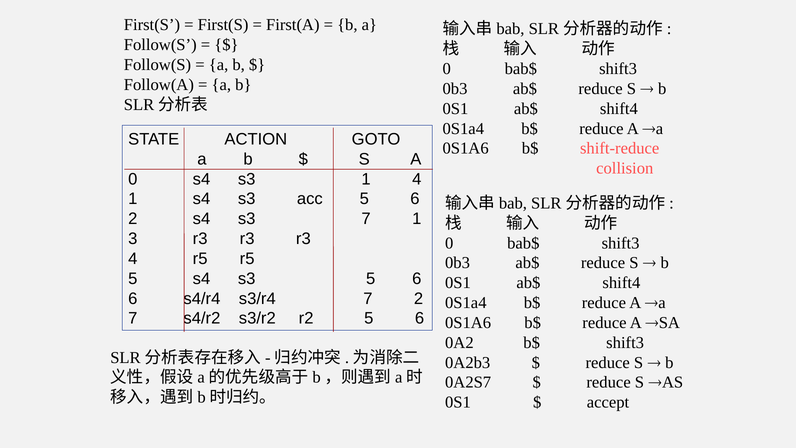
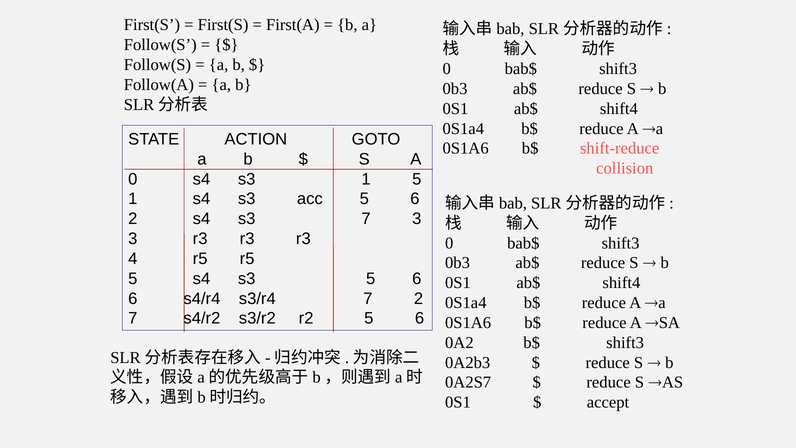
1 4: 4 -> 5 (417, 179)
7 1: 1 -> 3 (417, 219)
